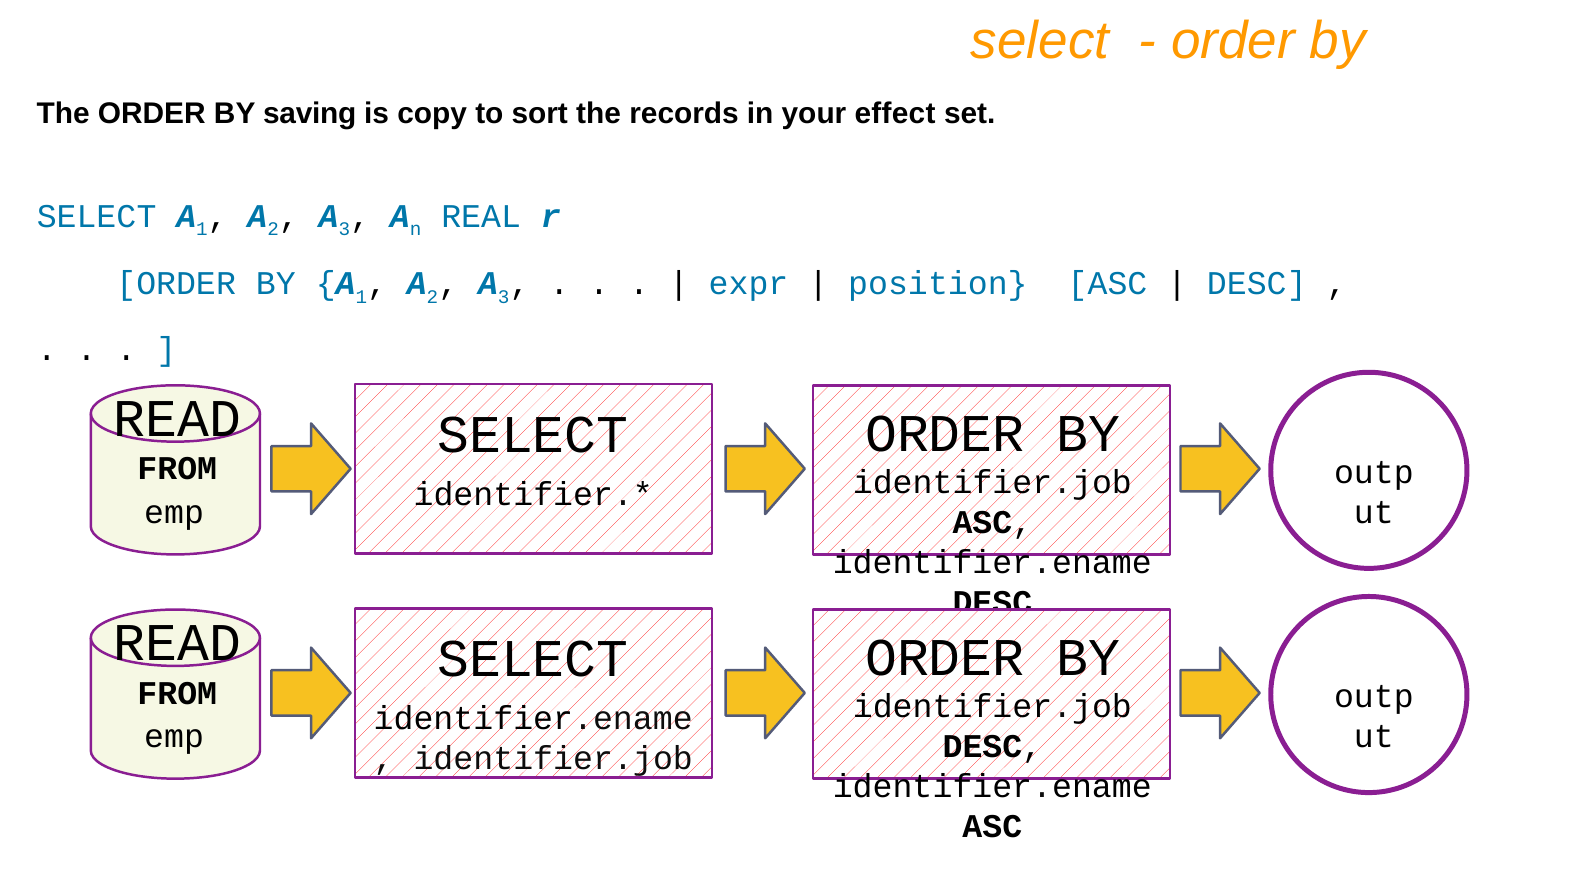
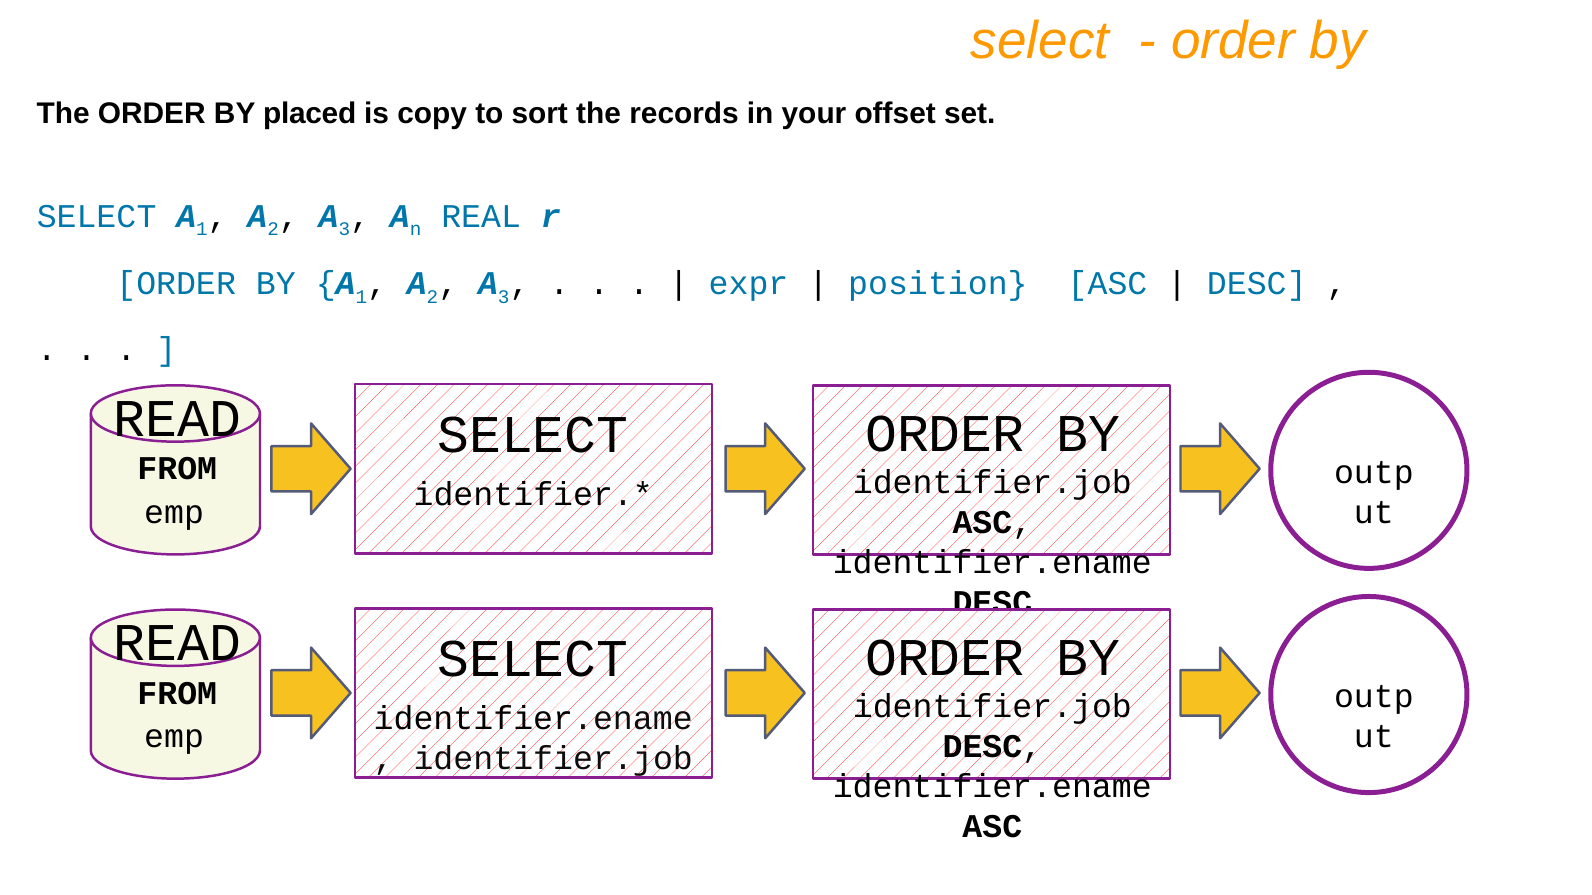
saving: saving -> placed (310, 114)
effect: effect -> offset (895, 114)
